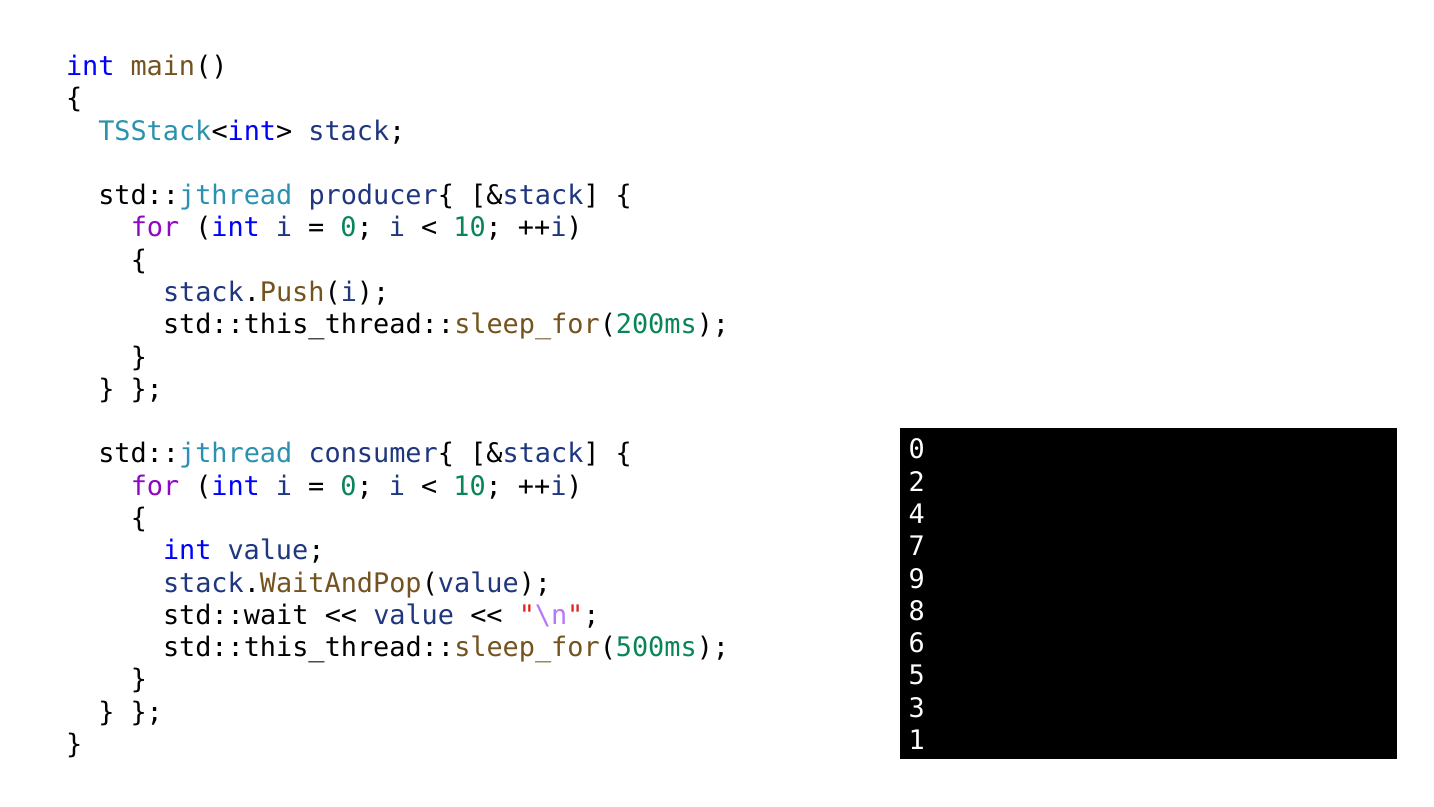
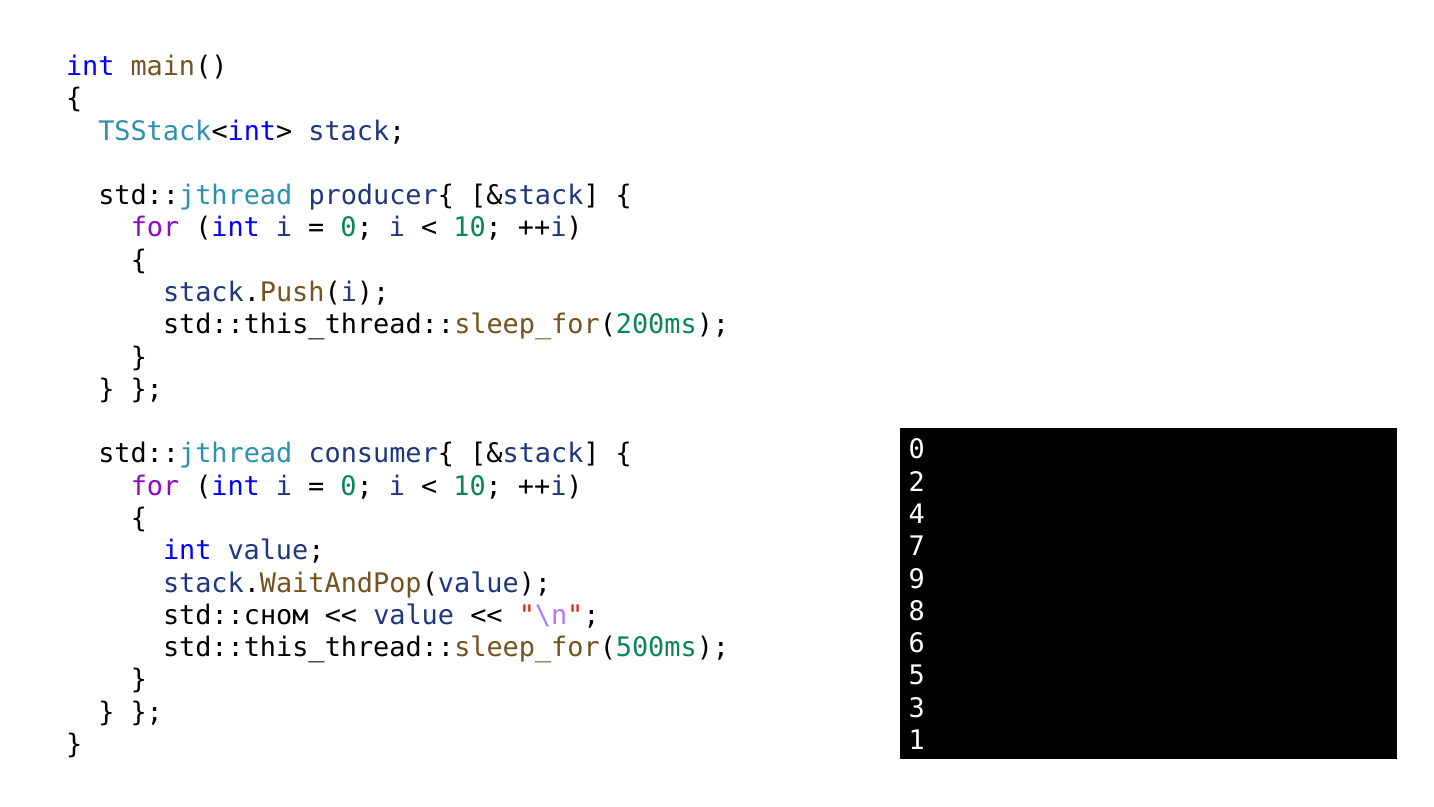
std::wait: std::wait -> std::сном (236, 615)
